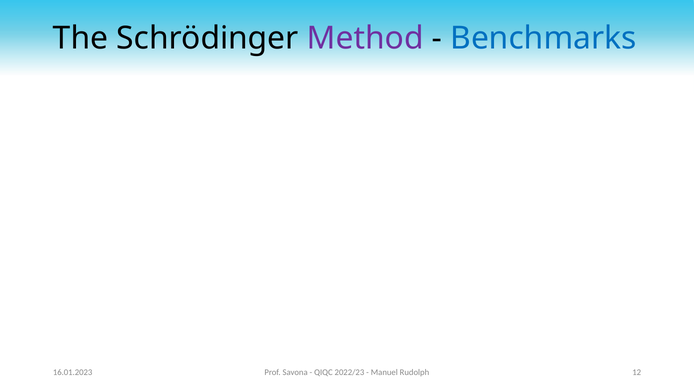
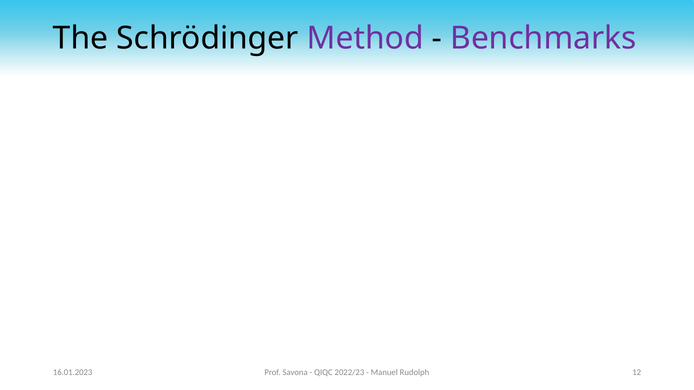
Benchmarks colour: blue -> purple (543, 38)
